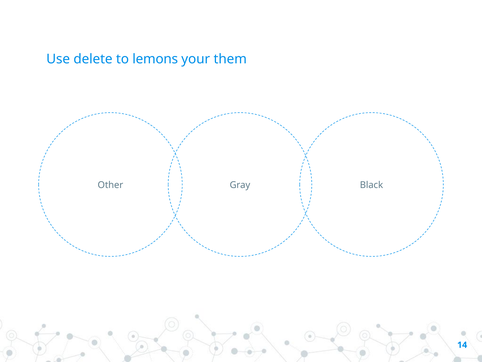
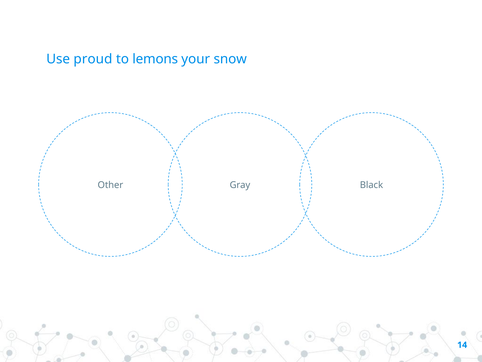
delete: delete -> proud (93, 59)
them: them -> snow (230, 59)
